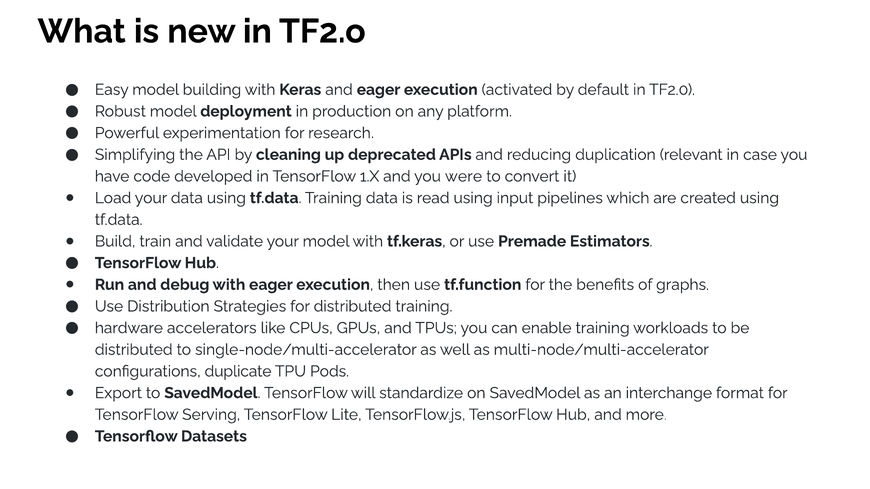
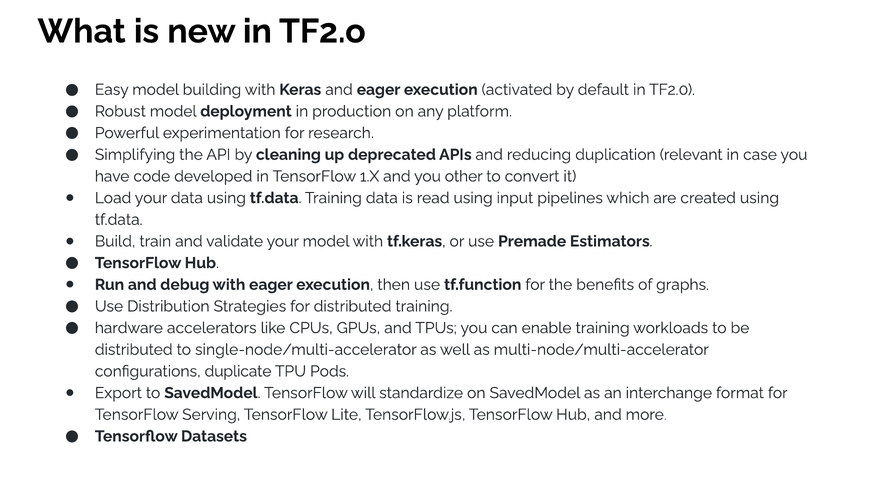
were: were -> other (464, 176)
